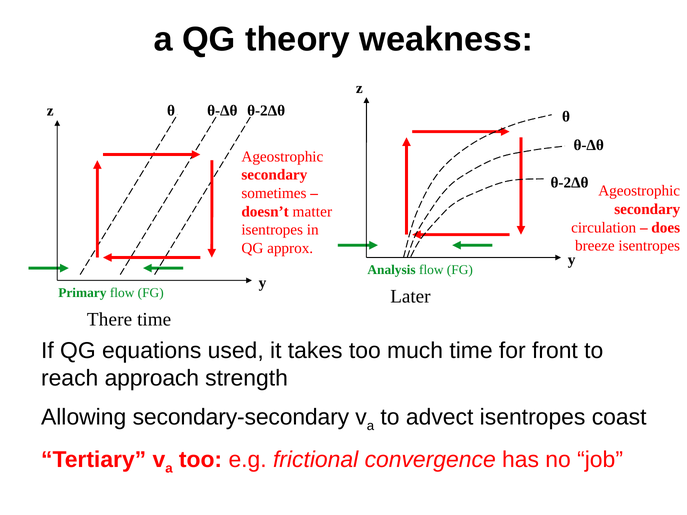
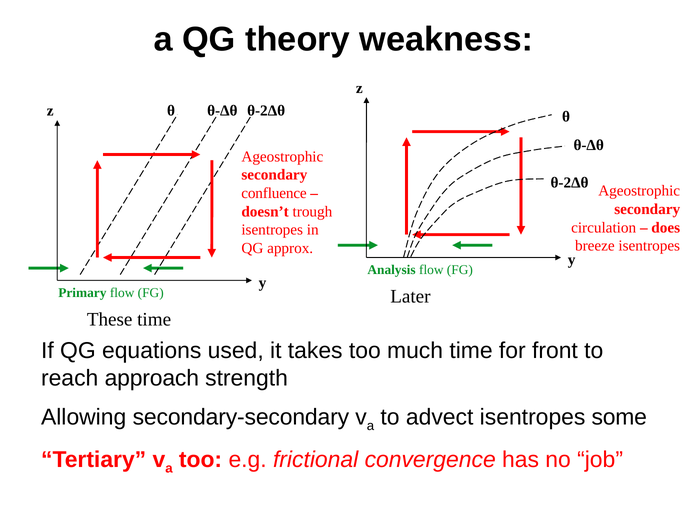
sometimes: sometimes -> confluence (274, 193)
matter: matter -> trough (312, 212)
There: There -> These (110, 320)
coast: coast -> some (619, 417)
